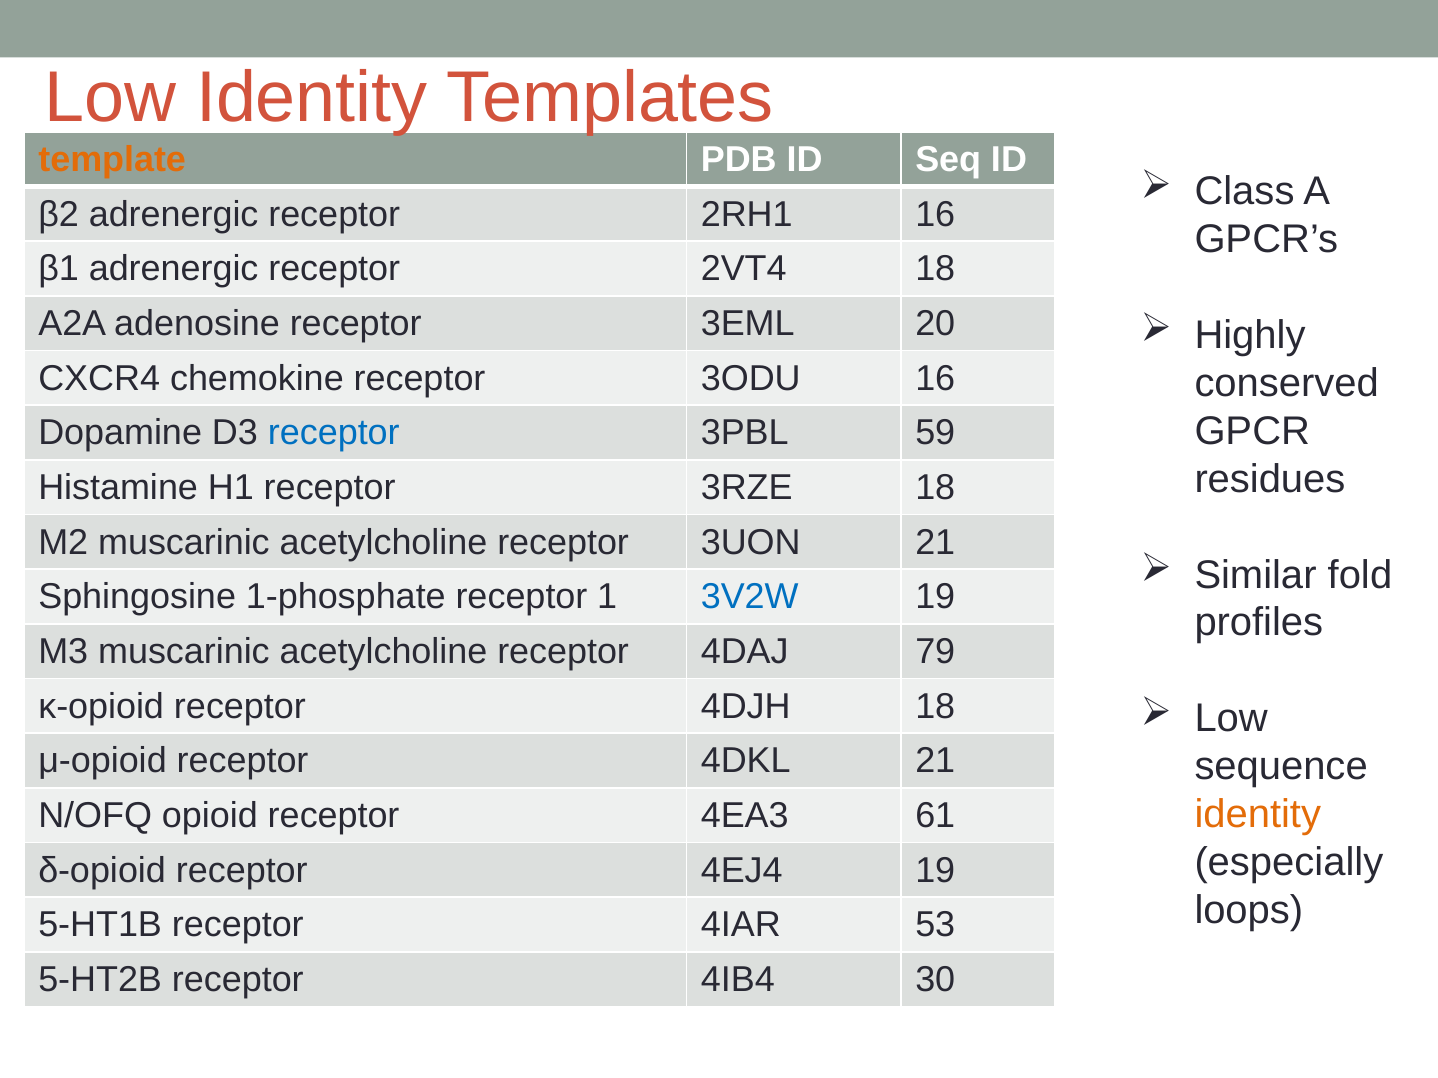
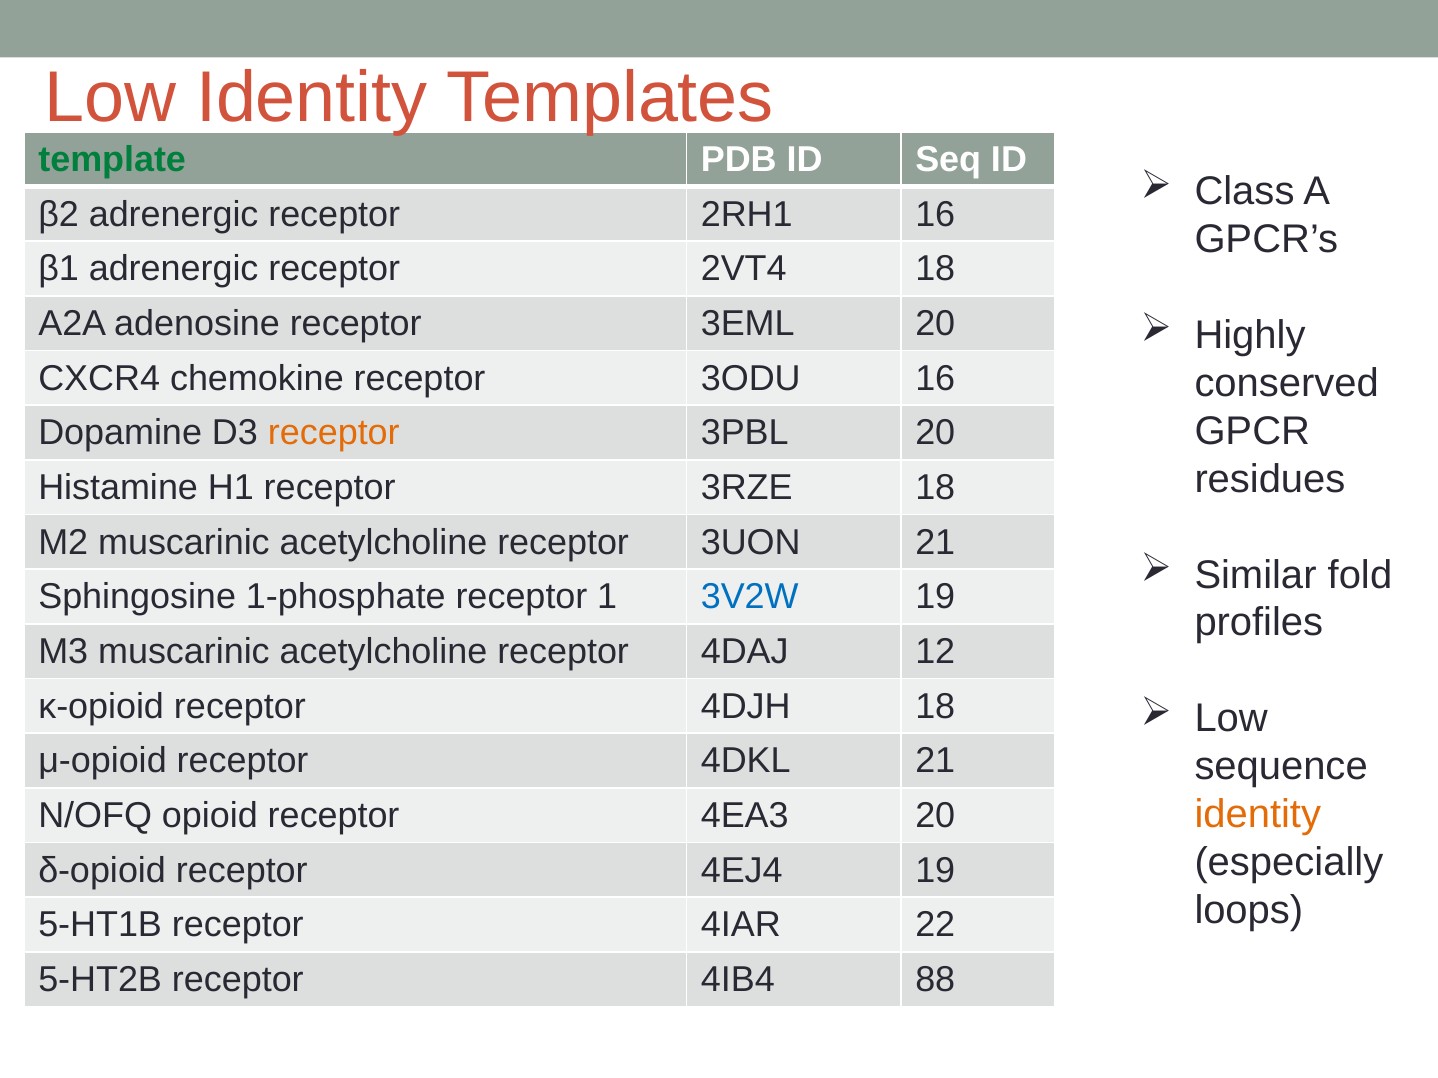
template colour: orange -> green (112, 160)
receptor colour: blue -> orange (334, 433)
3PBL 59: 59 -> 20 (935, 433)
79: 79 -> 12 (935, 652)
4EA3 61: 61 -> 20 (935, 816)
53: 53 -> 22 (935, 925)
30: 30 -> 88 (935, 980)
